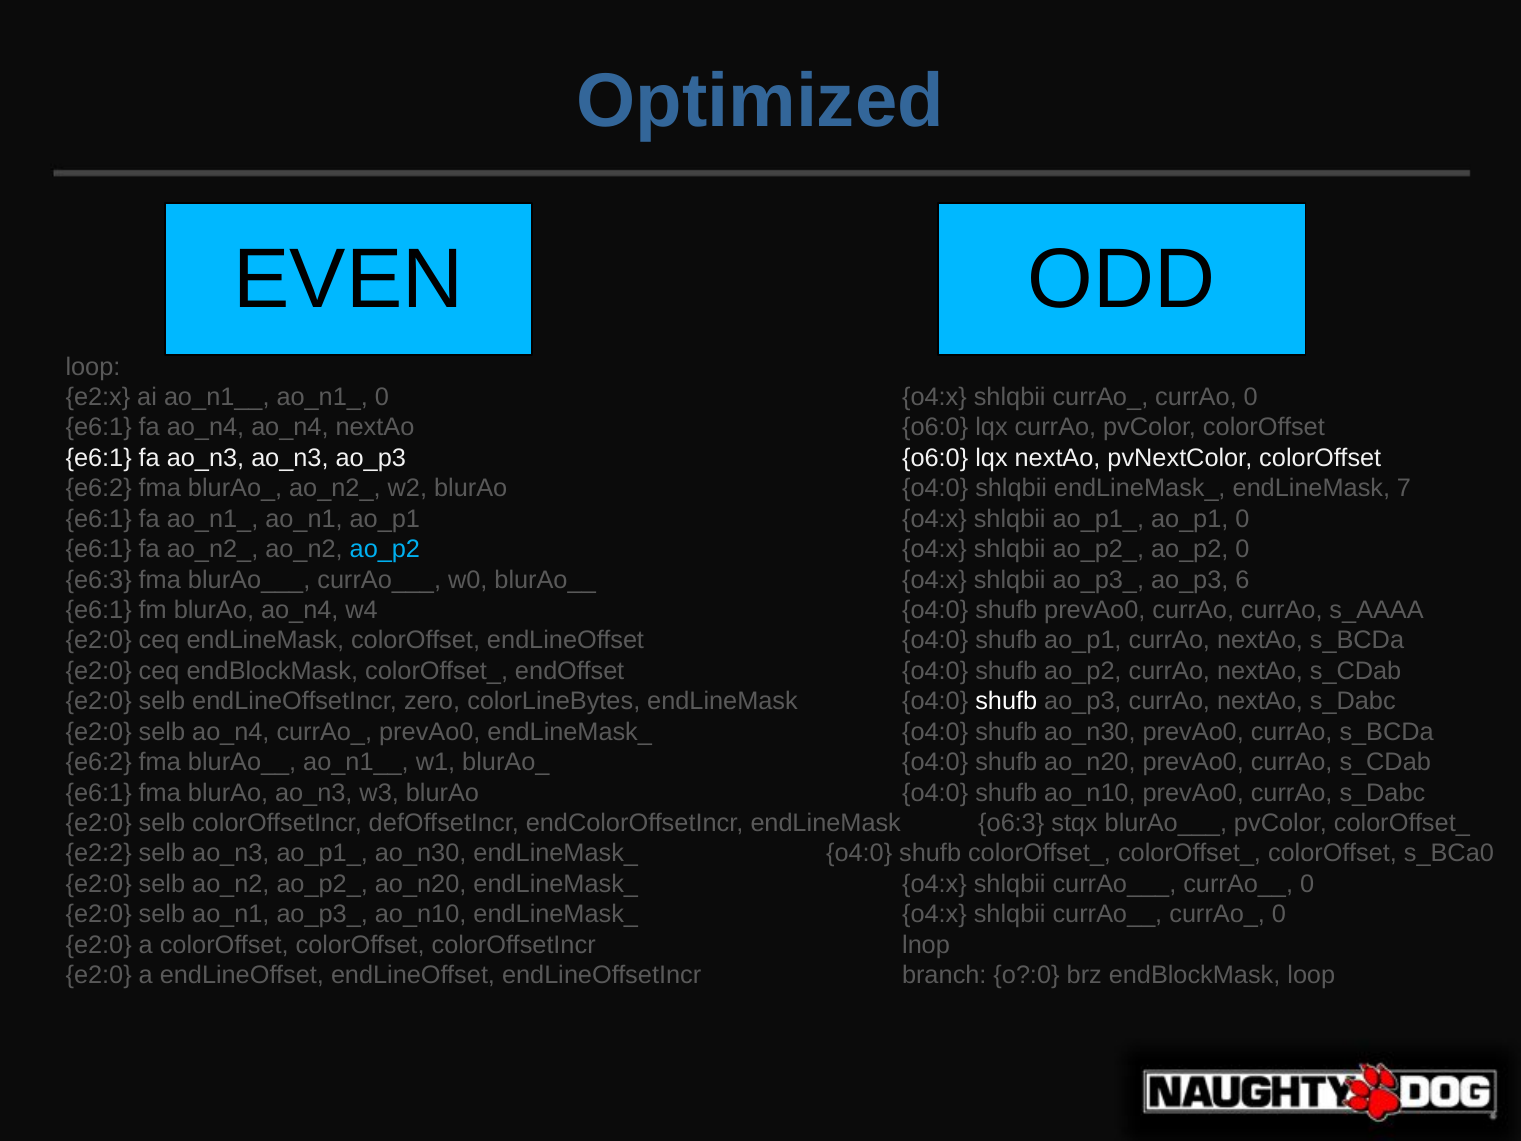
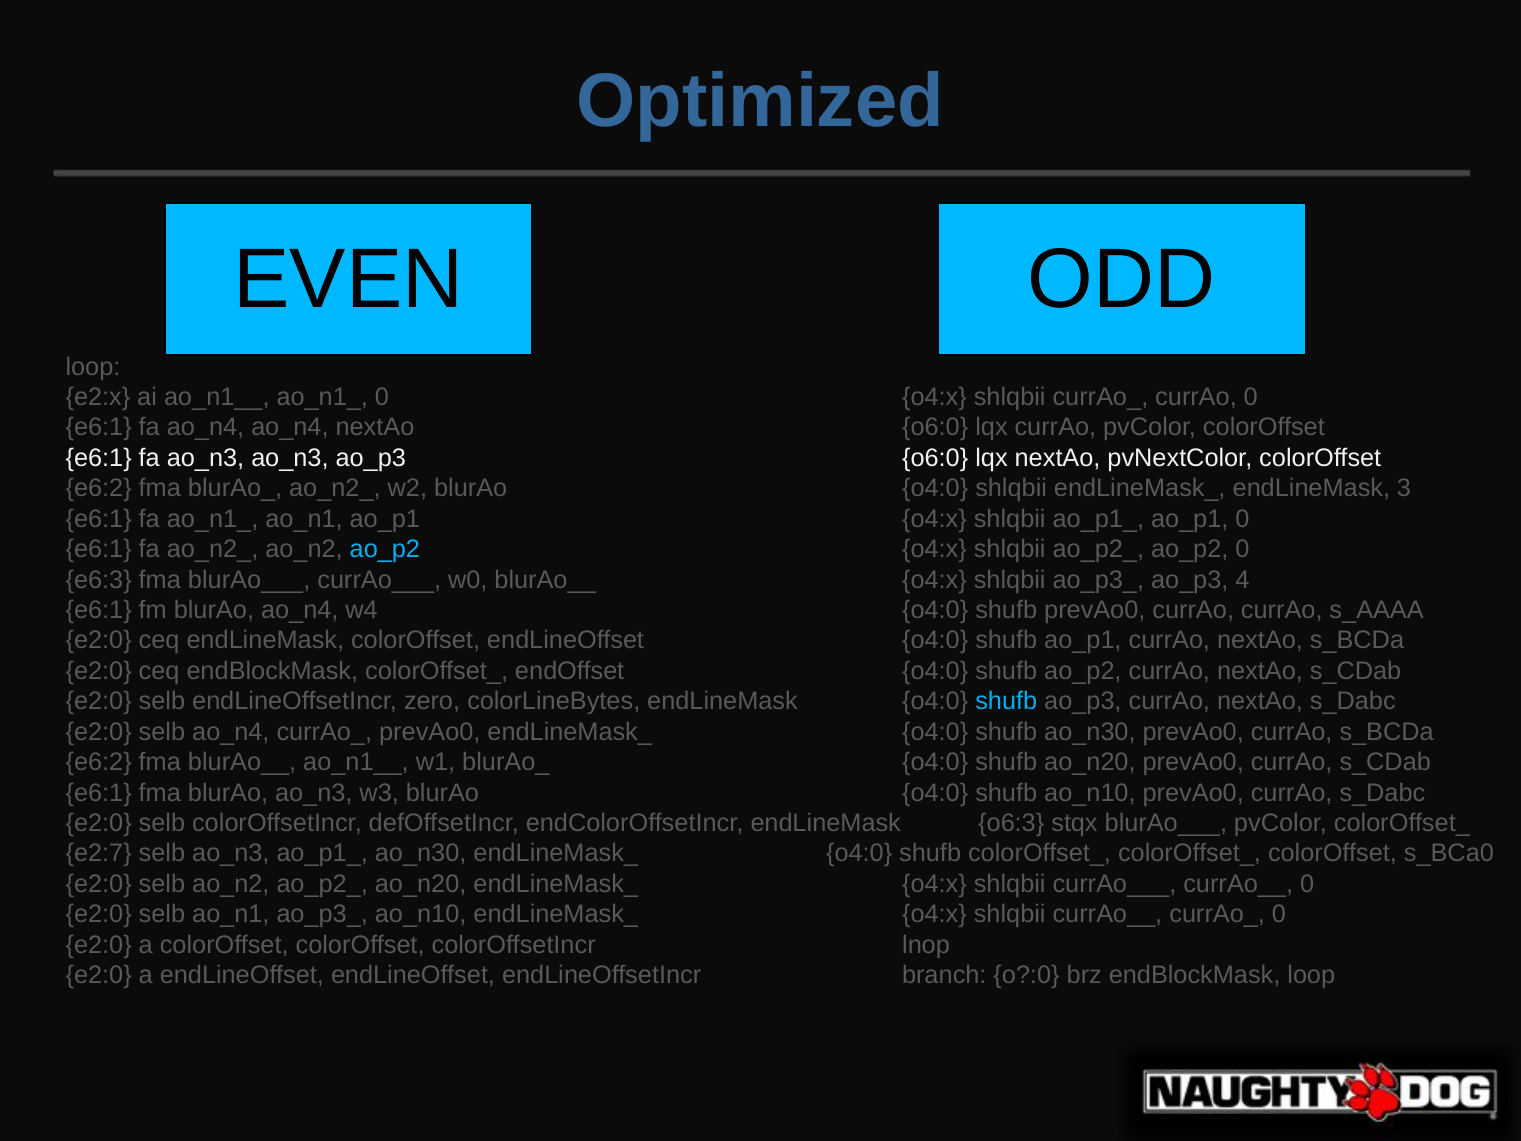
7: 7 -> 3 (1404, 488)
6: 6 -> 4 (1242, 580)
shufb colour: white -> light blue (1006, 701)
e2:2: e2:2 -> e2:7 (99, 853)
